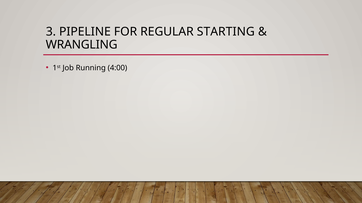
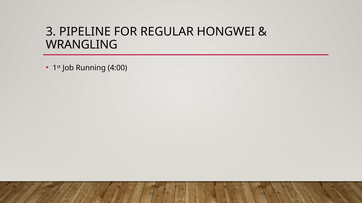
STARTING: STARTING -> HONGWEI (226, 32)
